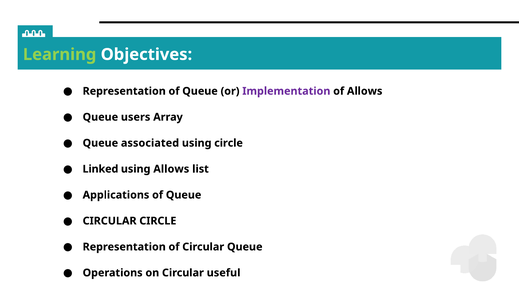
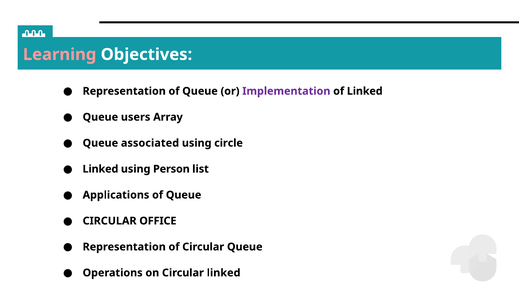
Learning colour: light green -> pink (60, 54)
of Allows: Allows -> Linked (365, 91)
using Allows: Allows -> Person (171, 169)
CIRCULAR CIRCLE: CIRCLE -> OFFICE (158, 221)
Circular useful: useful -> linked (224, 273)
